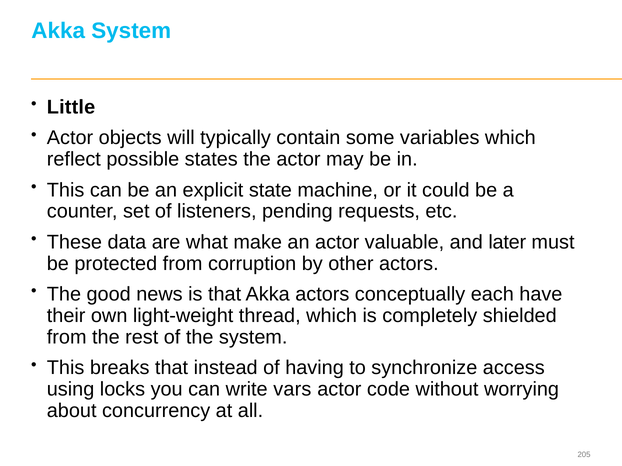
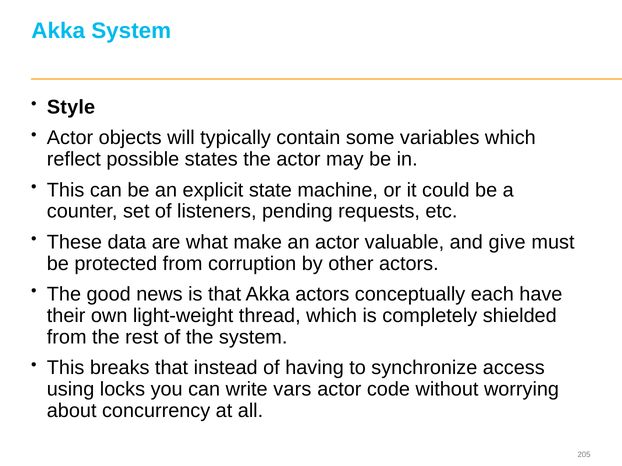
Little: Little -> Style (71, 107)
later: later -> give (507, 242)
